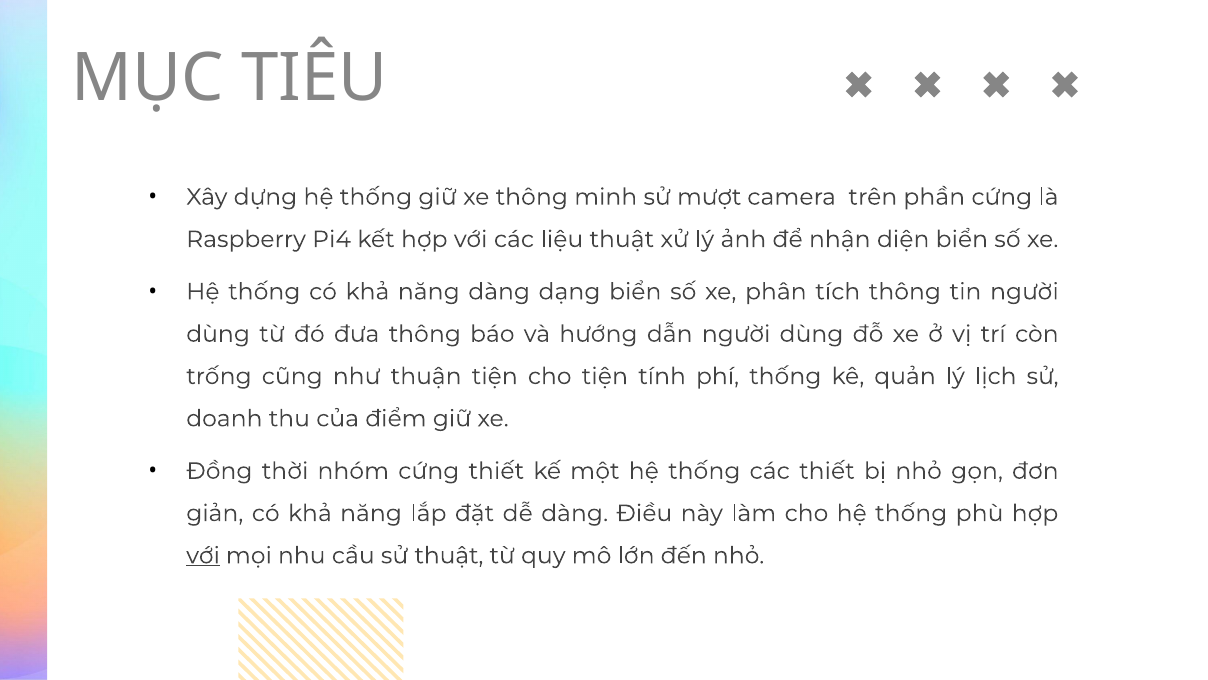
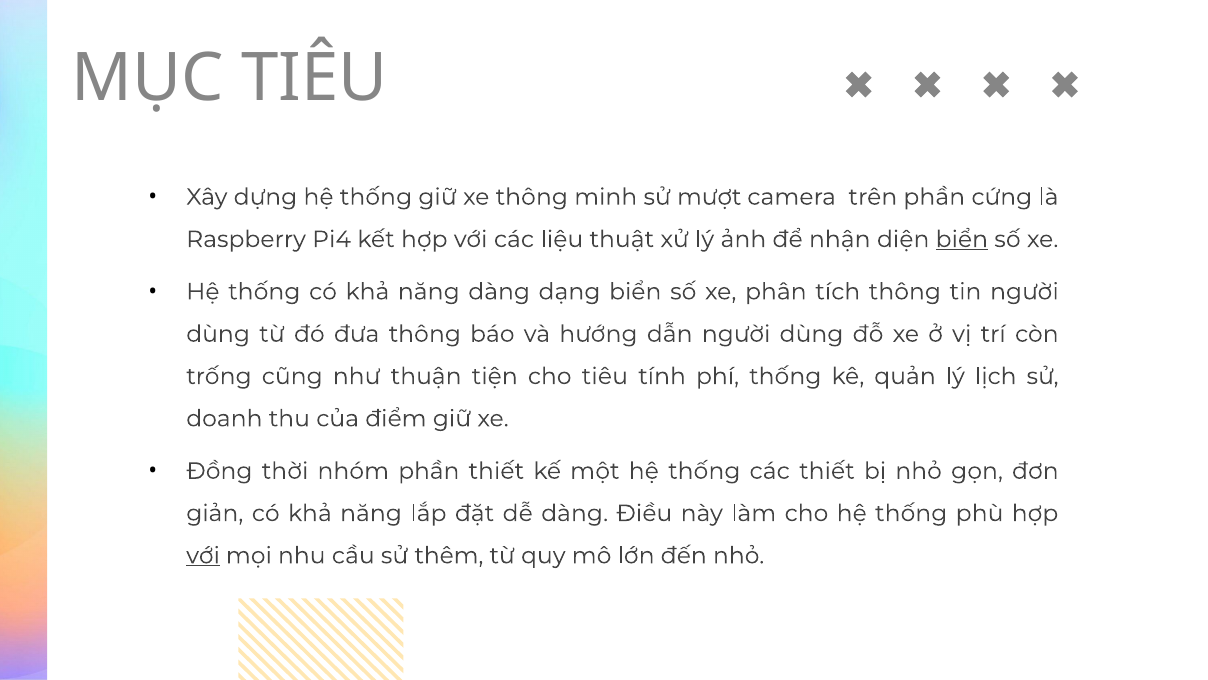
biển underline: none -> present (962, 239)
cho tiện: tiện -> tiêu (605, 376)
nhóm cứng: cứng -> phần (429, 471)
sử thuật: thuật -> thêm (449, 555)
